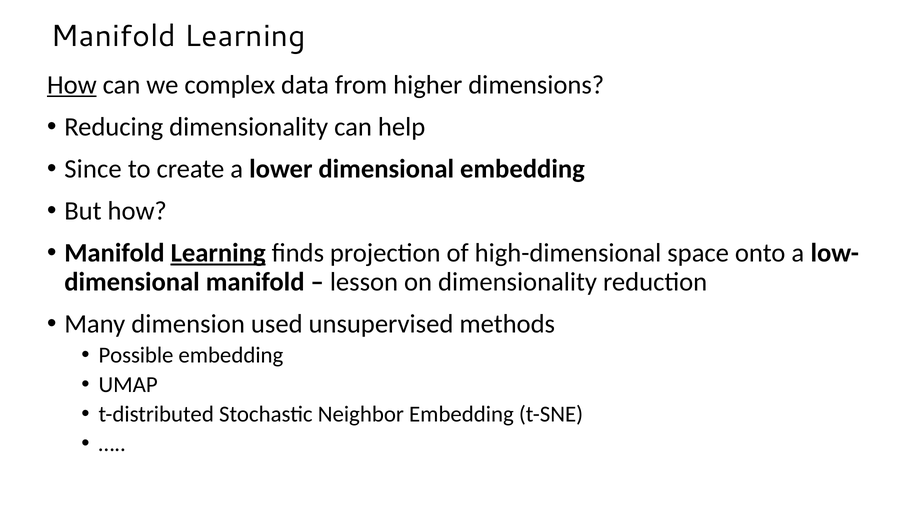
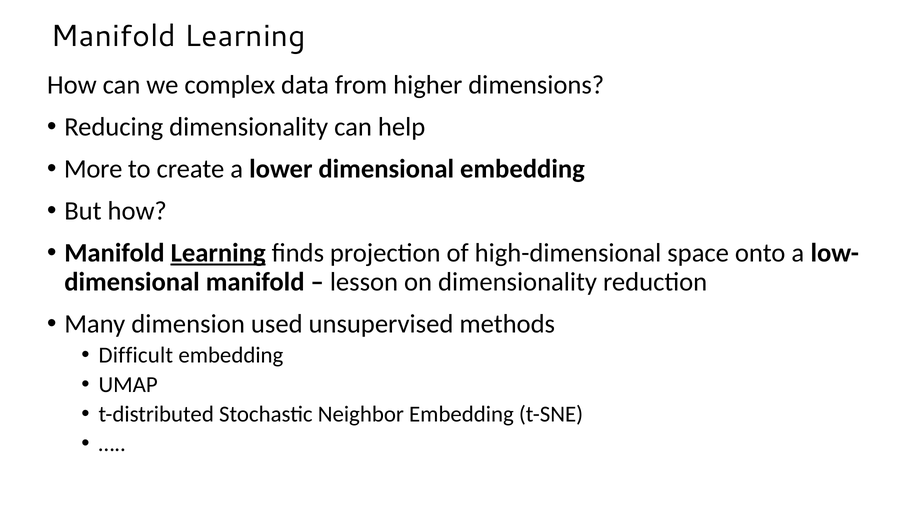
How underline: present -> none (72, 85)
Since: Since -> More (93, 169)
Possible: Possible -> Difficult (136, 355)
